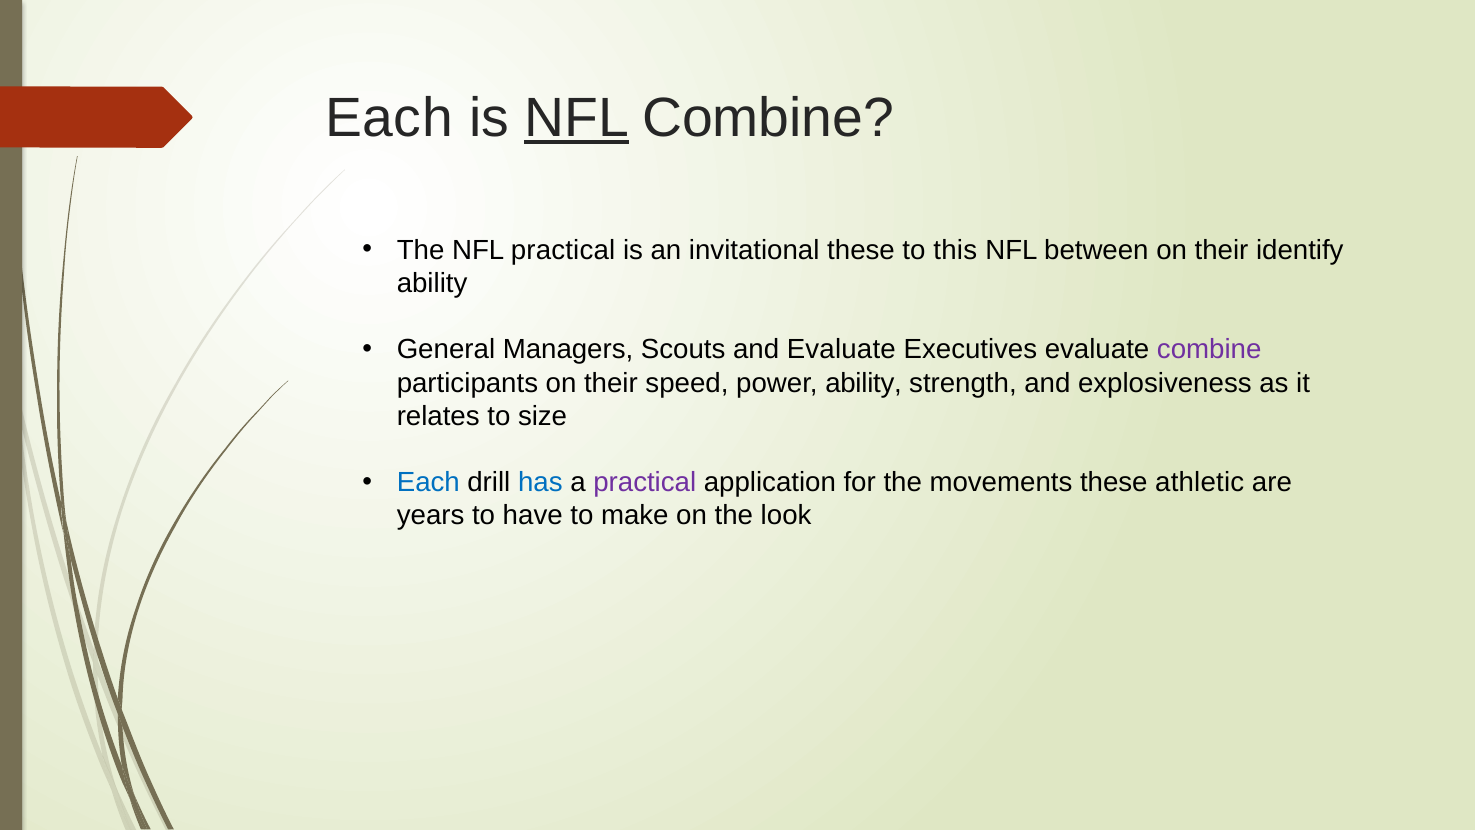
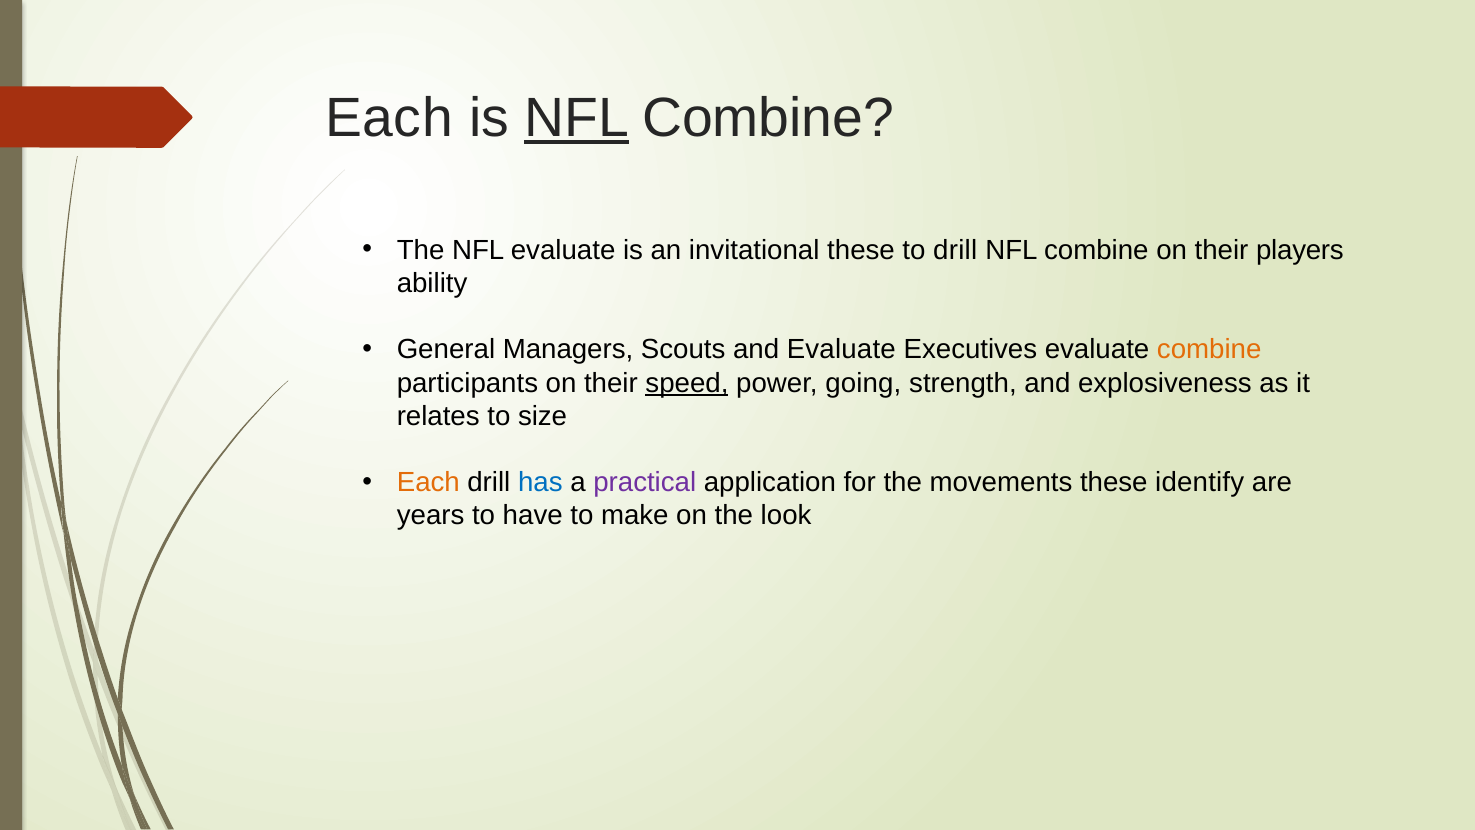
NFL practical: practical -> evaluate (563, 250)
to this: this -> drill (955, 250)
between: between -> combine (1096, 250)
identify: identify -> players (1300, 250)
combine colour: purple -> orange (1209, 350)
speed underline: none -> present (687, 383)
power ability: ability -> going (863, 383)
Each colour: blue -> orange (428, 482)
athletic: athletic -> identify (1200, 482)
